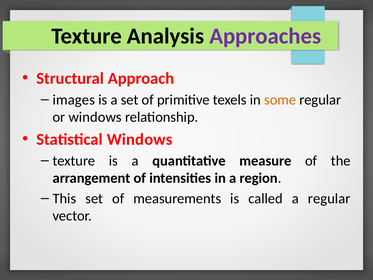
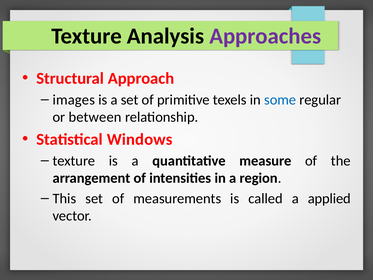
some colour: orange -> blue (280, 100)
or windows: windows -> between (95, 117)
a regular: regular -> applied (329, 198)
